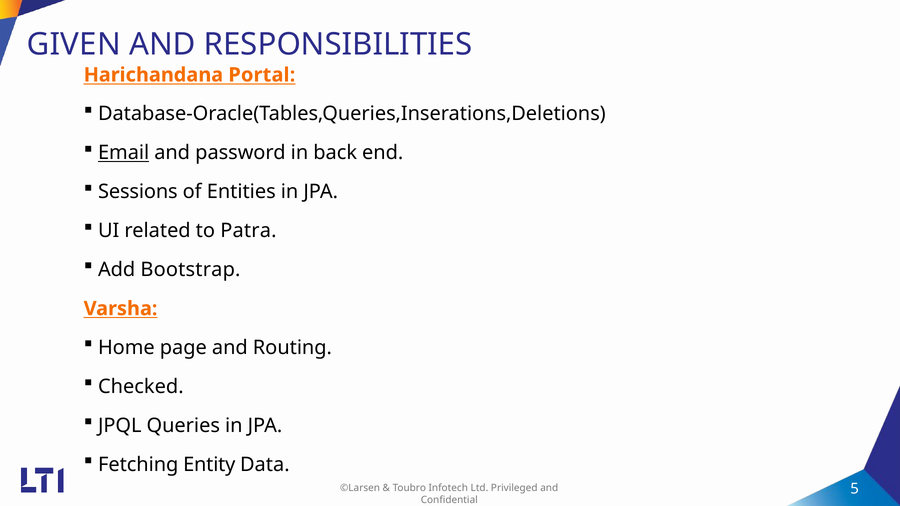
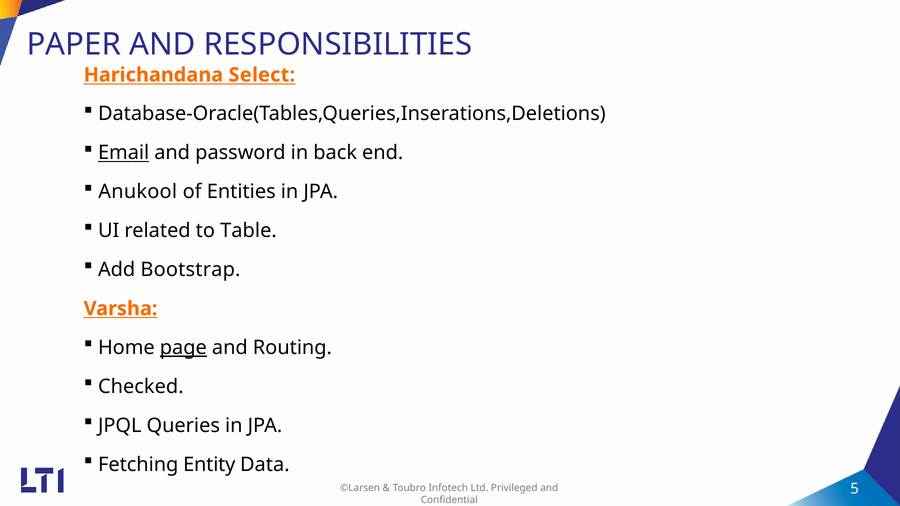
GIVEN: GIVEN -> PAPER (74, 45)
Portal: Portal -> Select (262, 75)
Sessions: Sessions -> Anukool (138, 192)
Patra: Patra -> Table (248, 231)
page underline: none -> present (183, 348)
